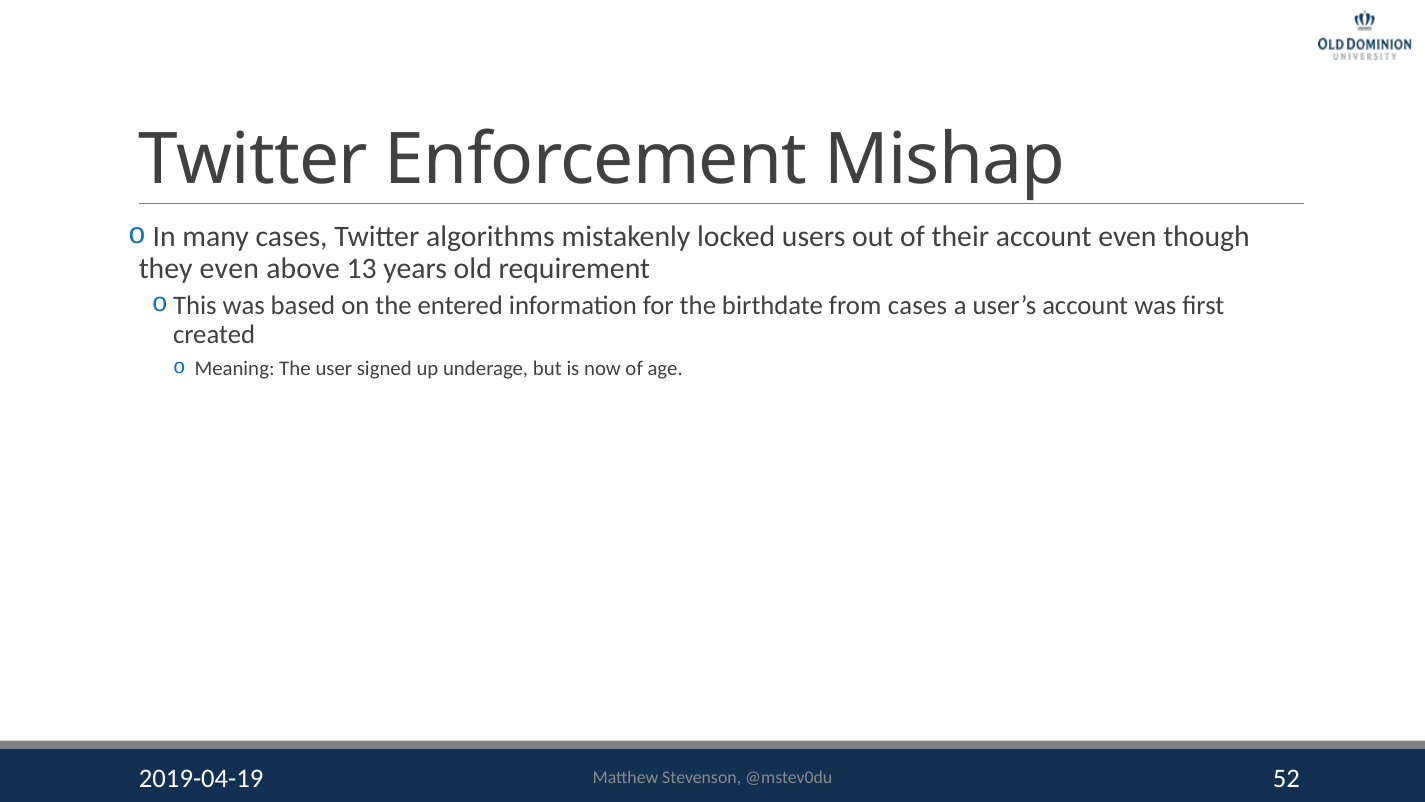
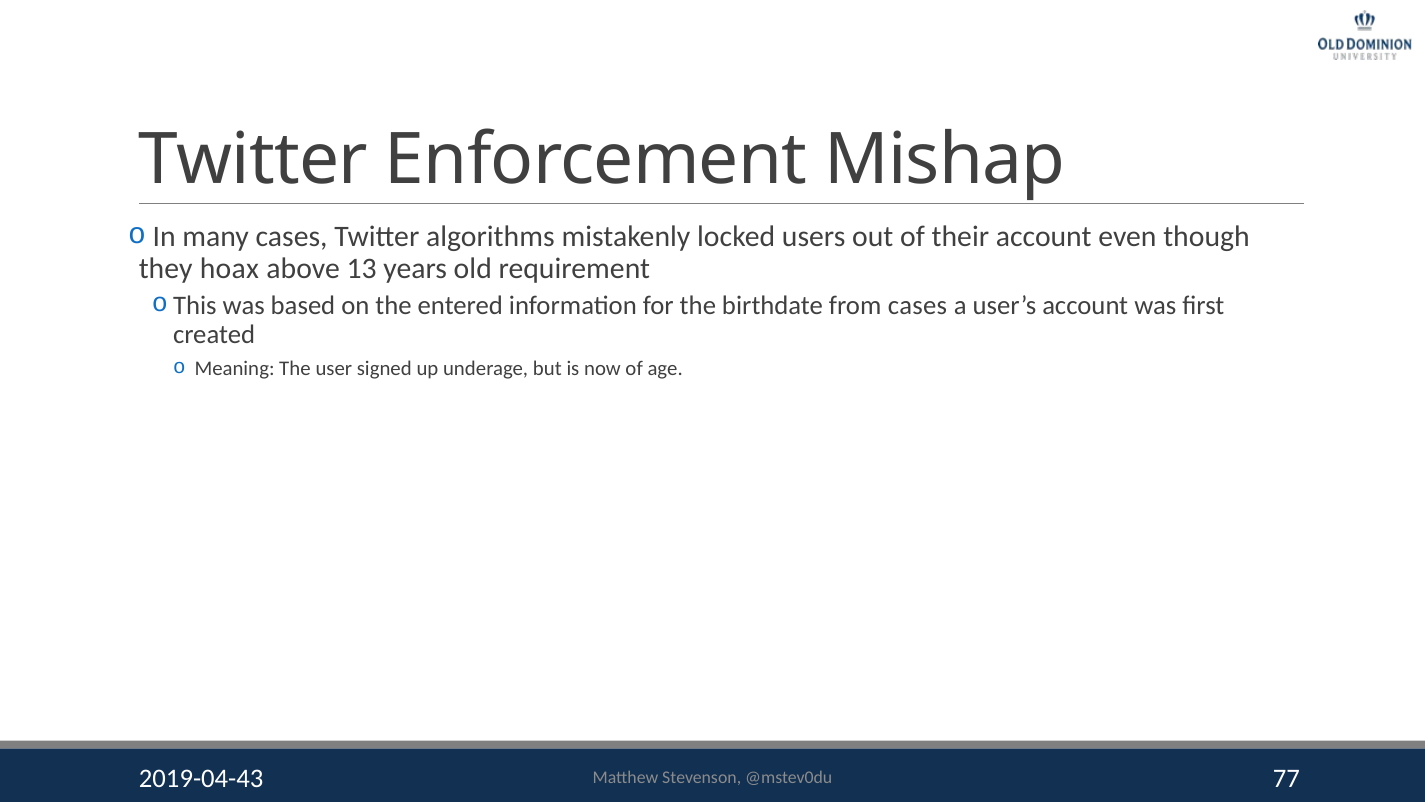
they even: even -> hoax (229, 269)
2019-04-19: 2019-04-19 -> 2019-04-43 (201, 778)
52: 52 -> 77 (1286, 778)
